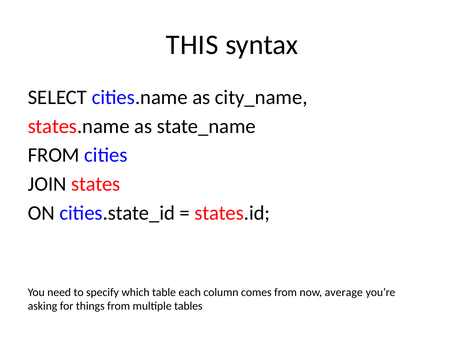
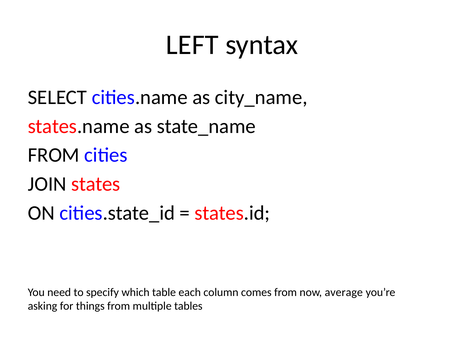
THIS: THIS -> LEFT (192, 45)
